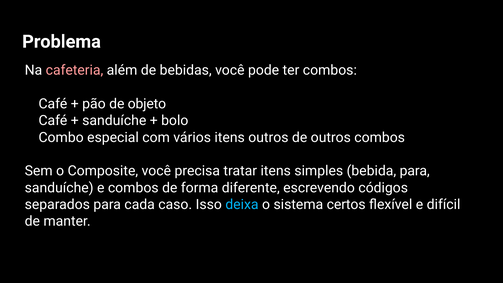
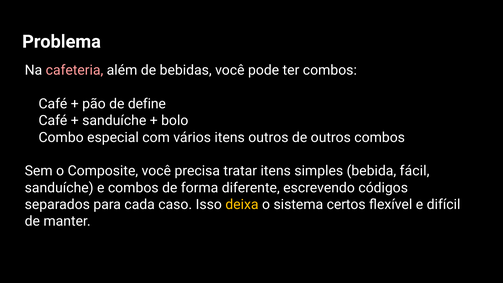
objeto: objeto -> define (147, 104)
bebida para: para -> fácil (415, 171)
deixa colour: light blue -> yellow (242, 205)
